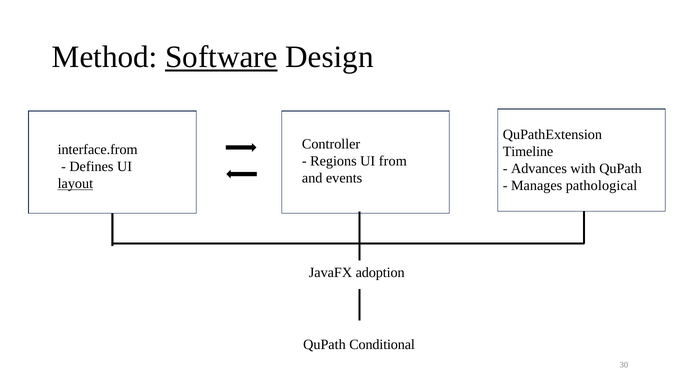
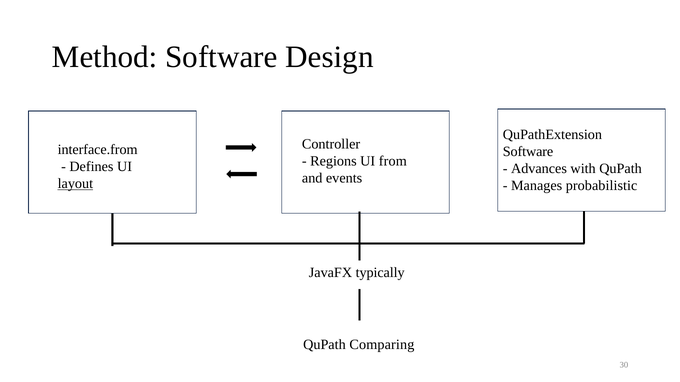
Software underline: present -> none (221, 57)
Timeline: Timeline -> Software (528, 152)
pathological: pathological -> probabilistic (602, 186)
adoption: adoption -> typically (380, 273)
Conditional: Conditional -> Comparing (382, 345)
